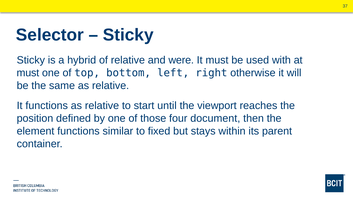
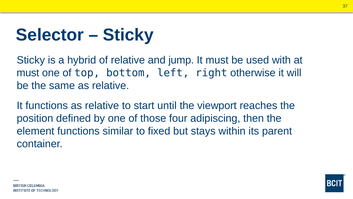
were: were -> jump (181, 60)
document: document -> adipiscing (215, 118)
